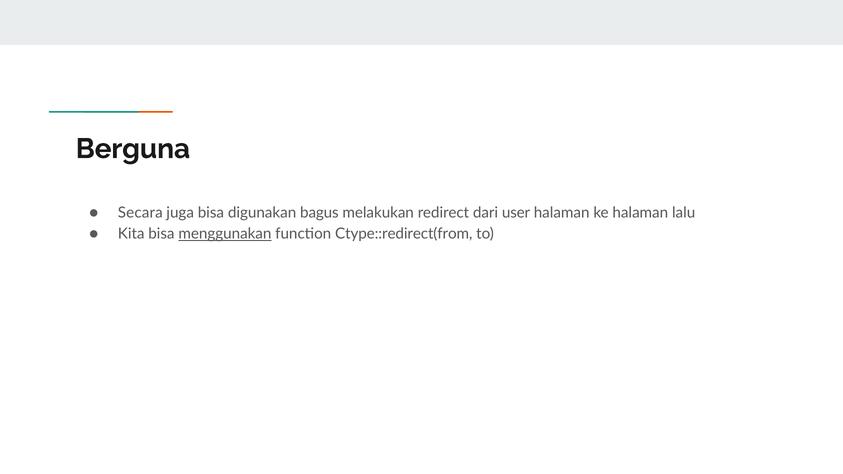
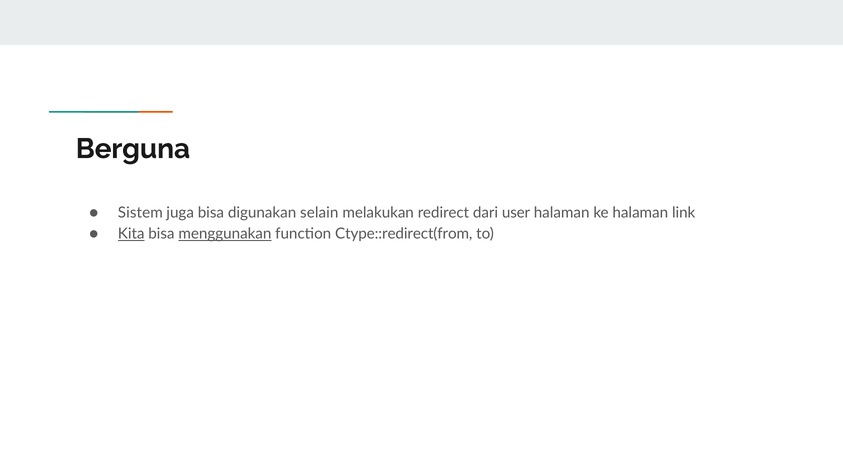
Secara: Secara -> Sistem (140, 213)
bagus: bagus -> selain (319, 213)
lalu: lalu -> link (684, 213)
Kita underline: none -> present (131, 234)
